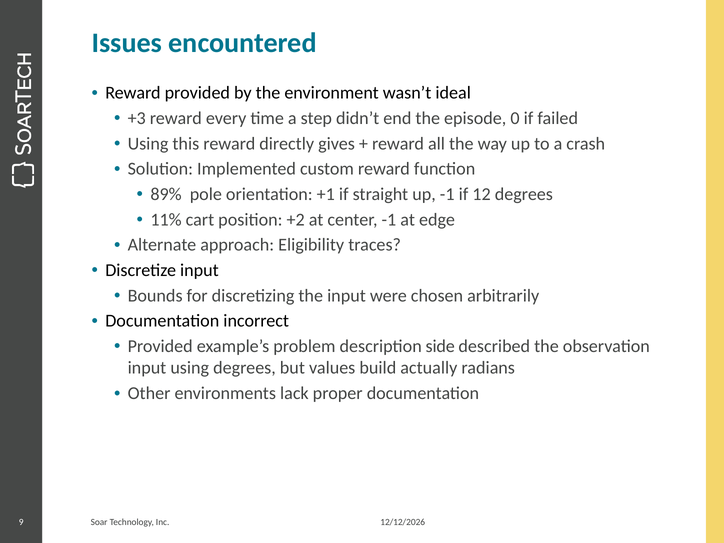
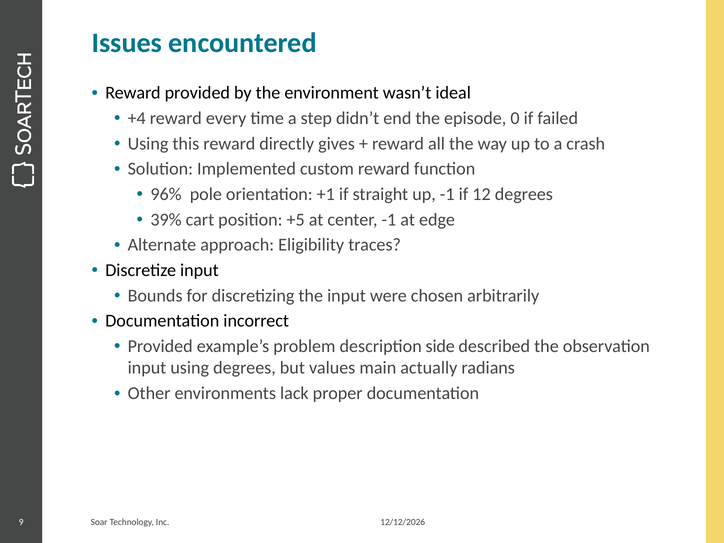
+3: +3 -> +4 (137, 118)
89%: 89% -> 96% (166, 194)
11%: 11% -> 39% (166, 220)
+2: +2 -> +5 (296, 220)
build: build -> main (378, 368)
